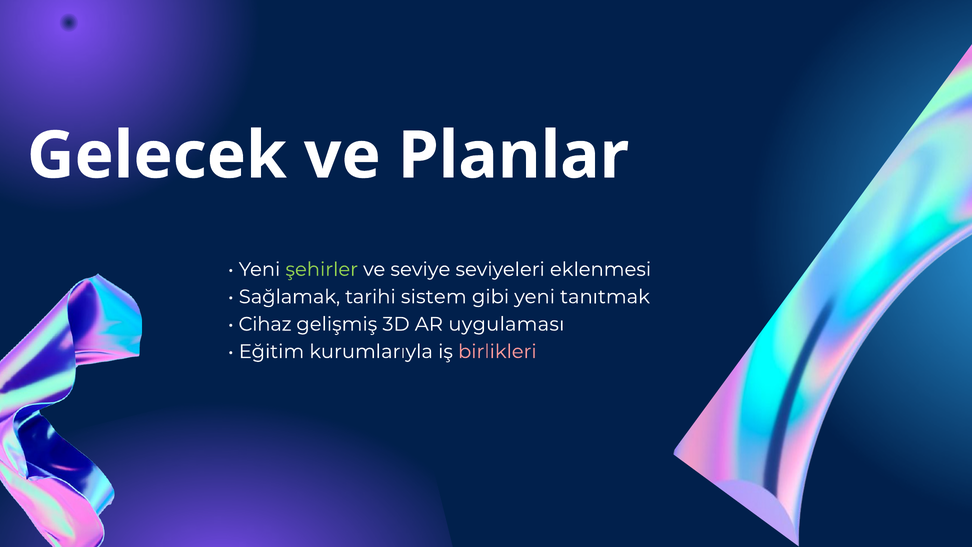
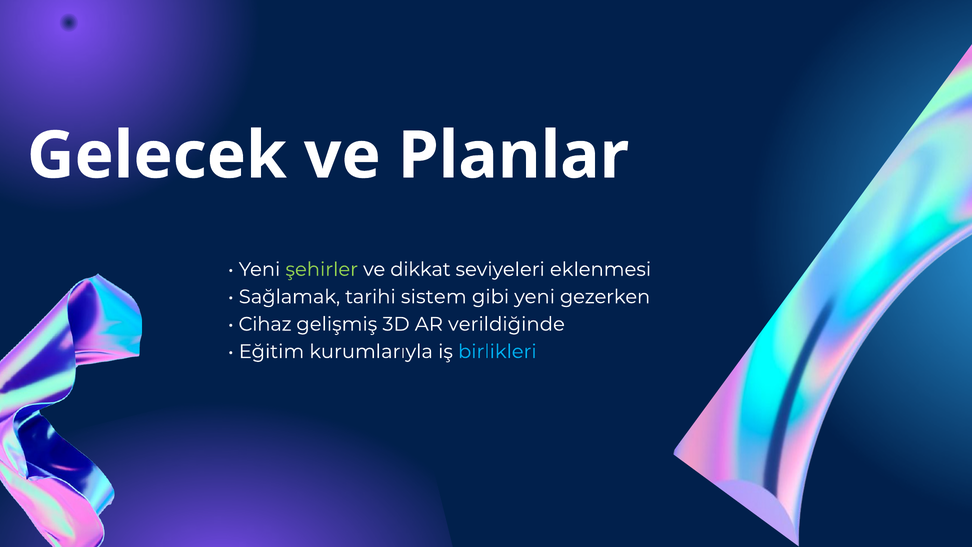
seviye: seviye -> dikkat (420, 269)
tanıtmak: tanıtmak -> gezerken (605, 297)
uygulaması: uygulaması -> verildiğinde (506, 324)
birlikleri colour: pink -> light blue (497, 351)
